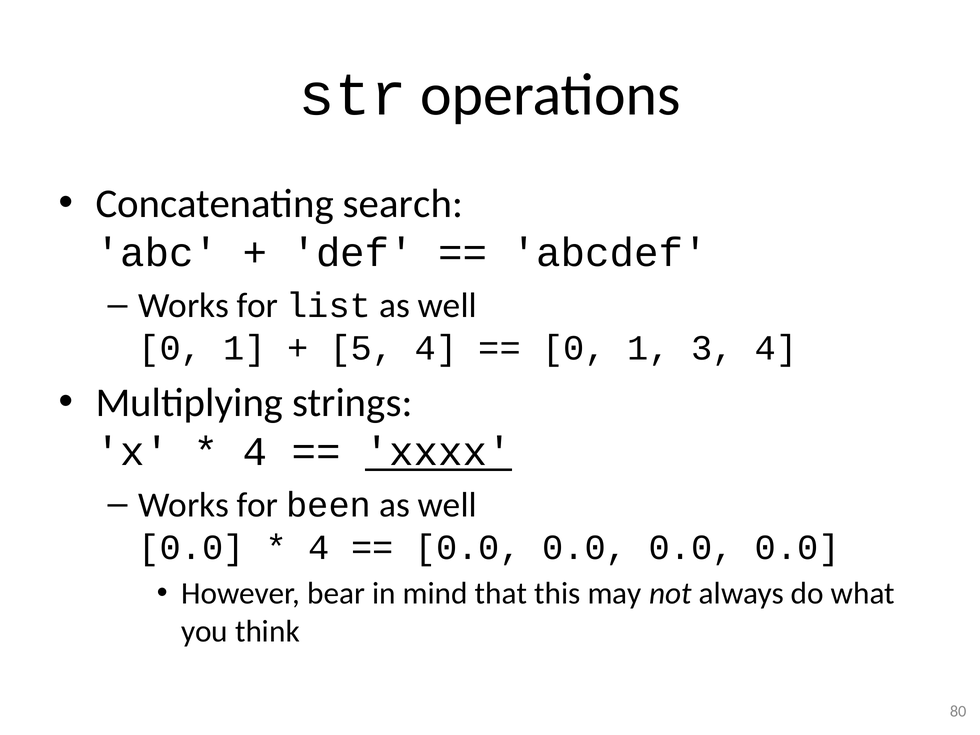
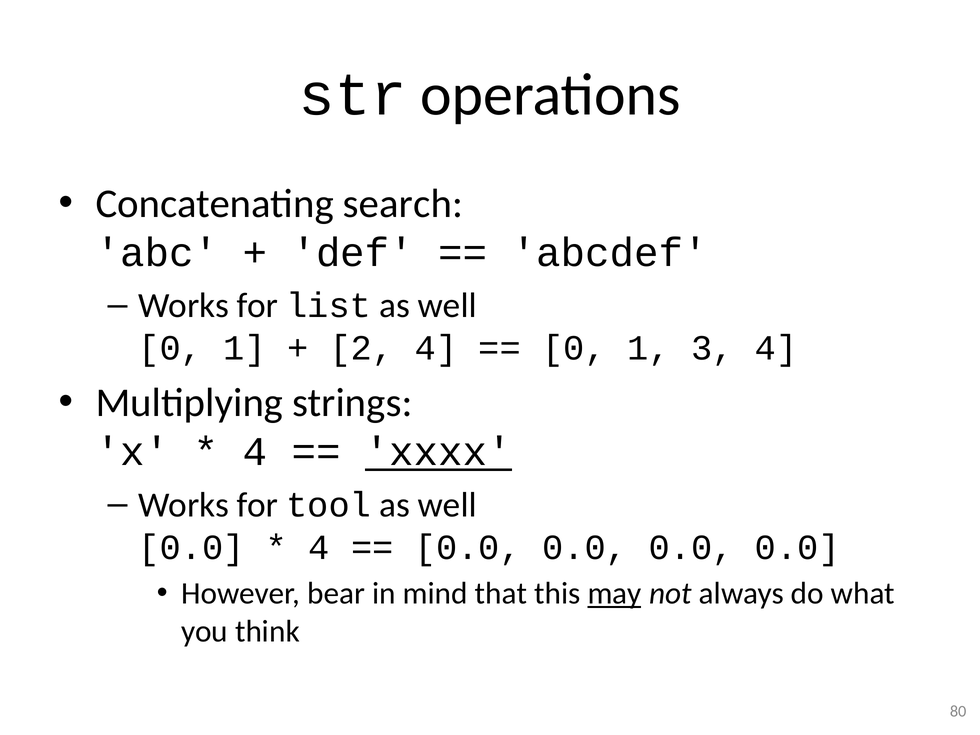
5: 5 -> 2 (362, 348)
been: been -> tool (329, 505)
may underline: none -> present (614, 594)
